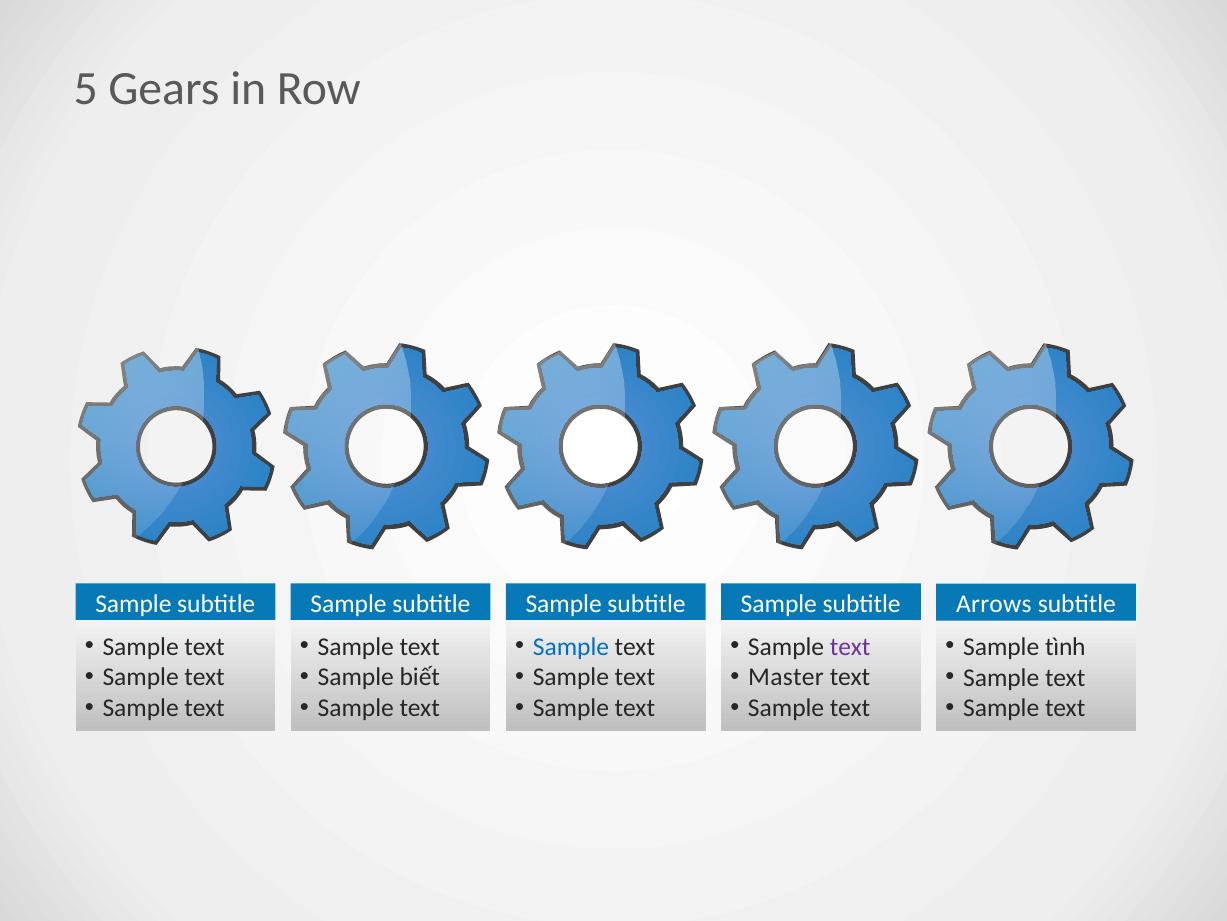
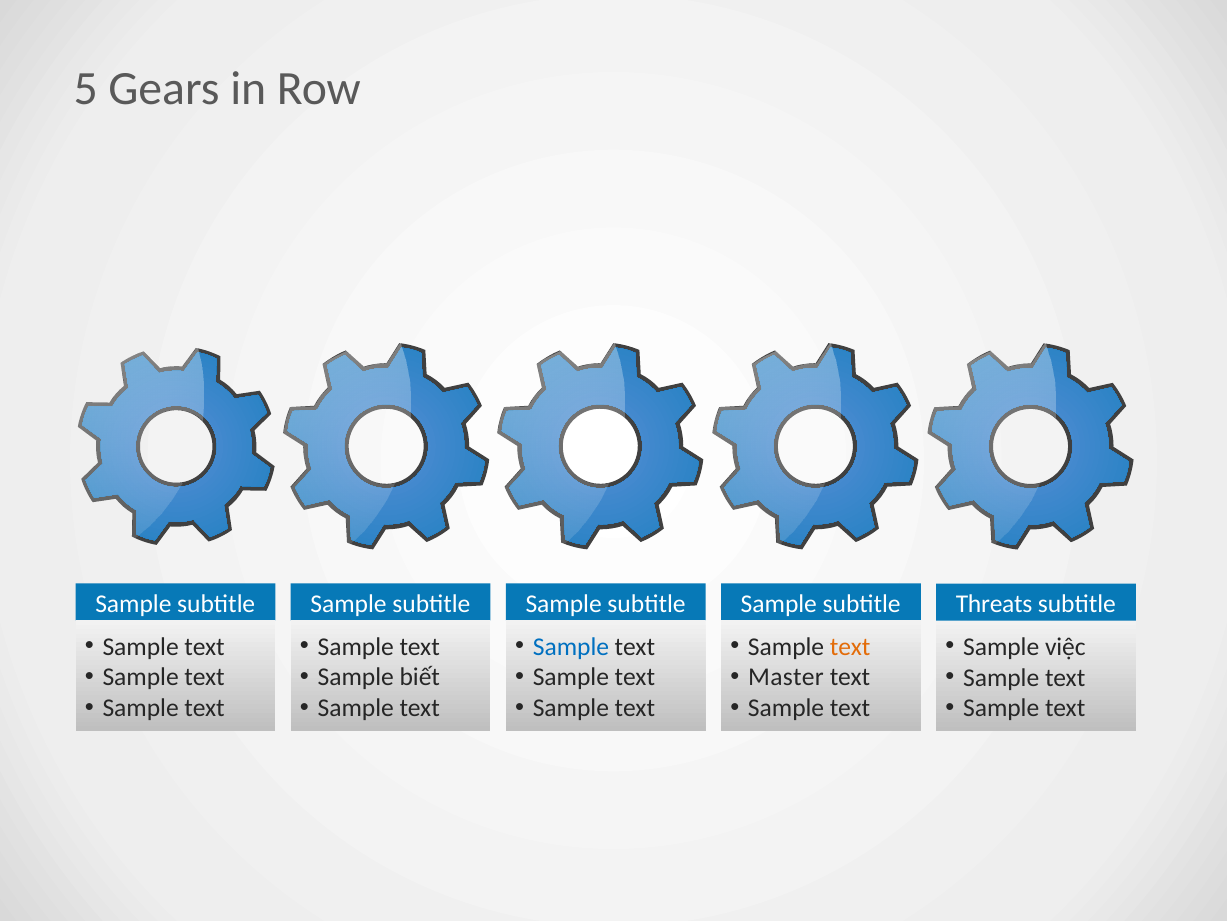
Arrows: Arrows -> Threats (994, 603)
text colour: purple -> orange (850, 646)
tình: tình -> việc (1065, 646)
